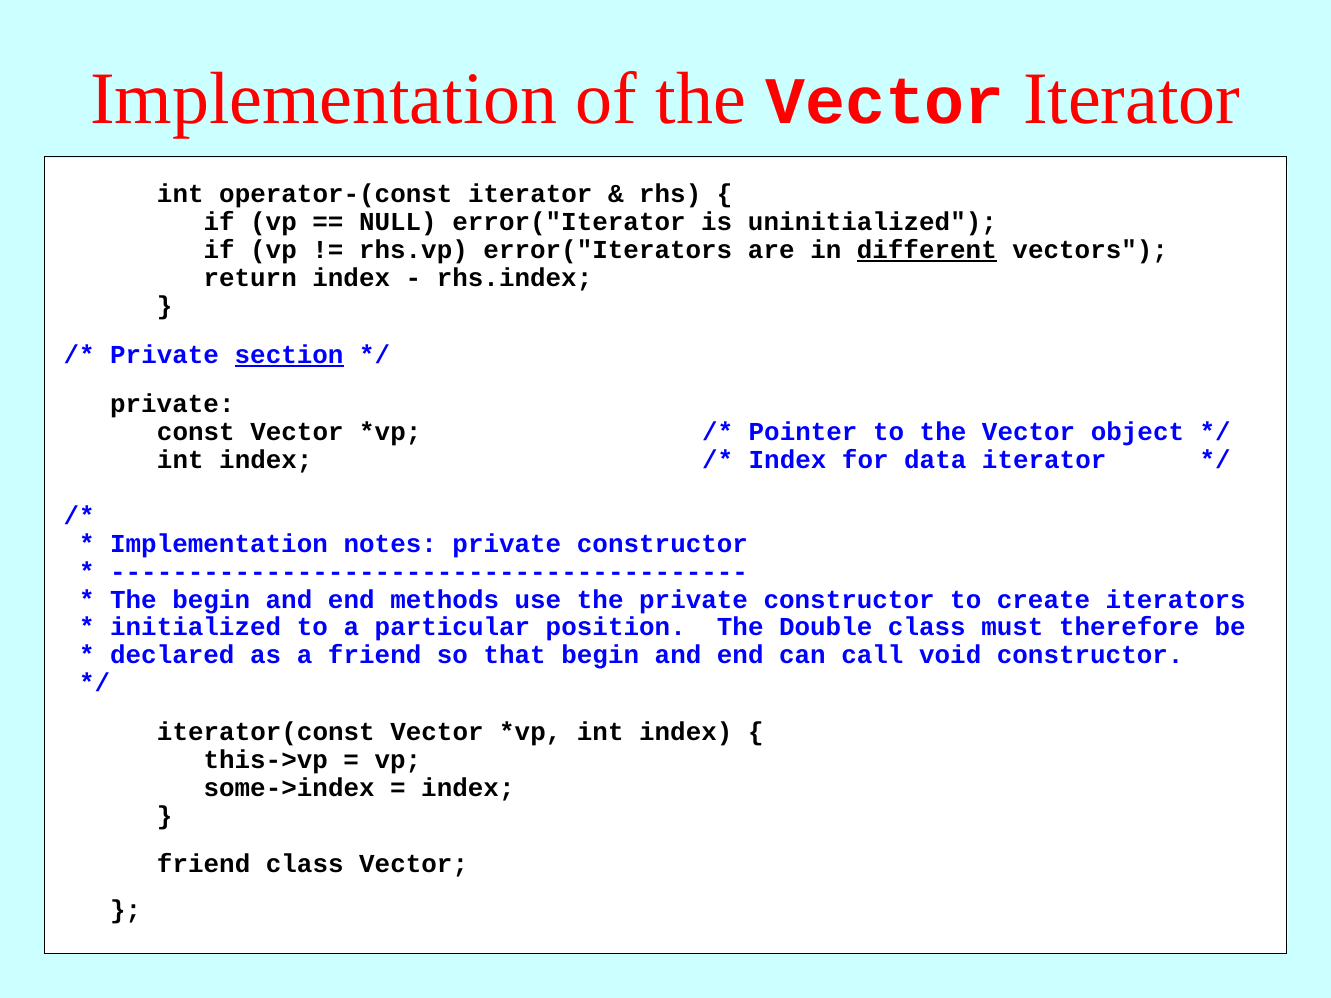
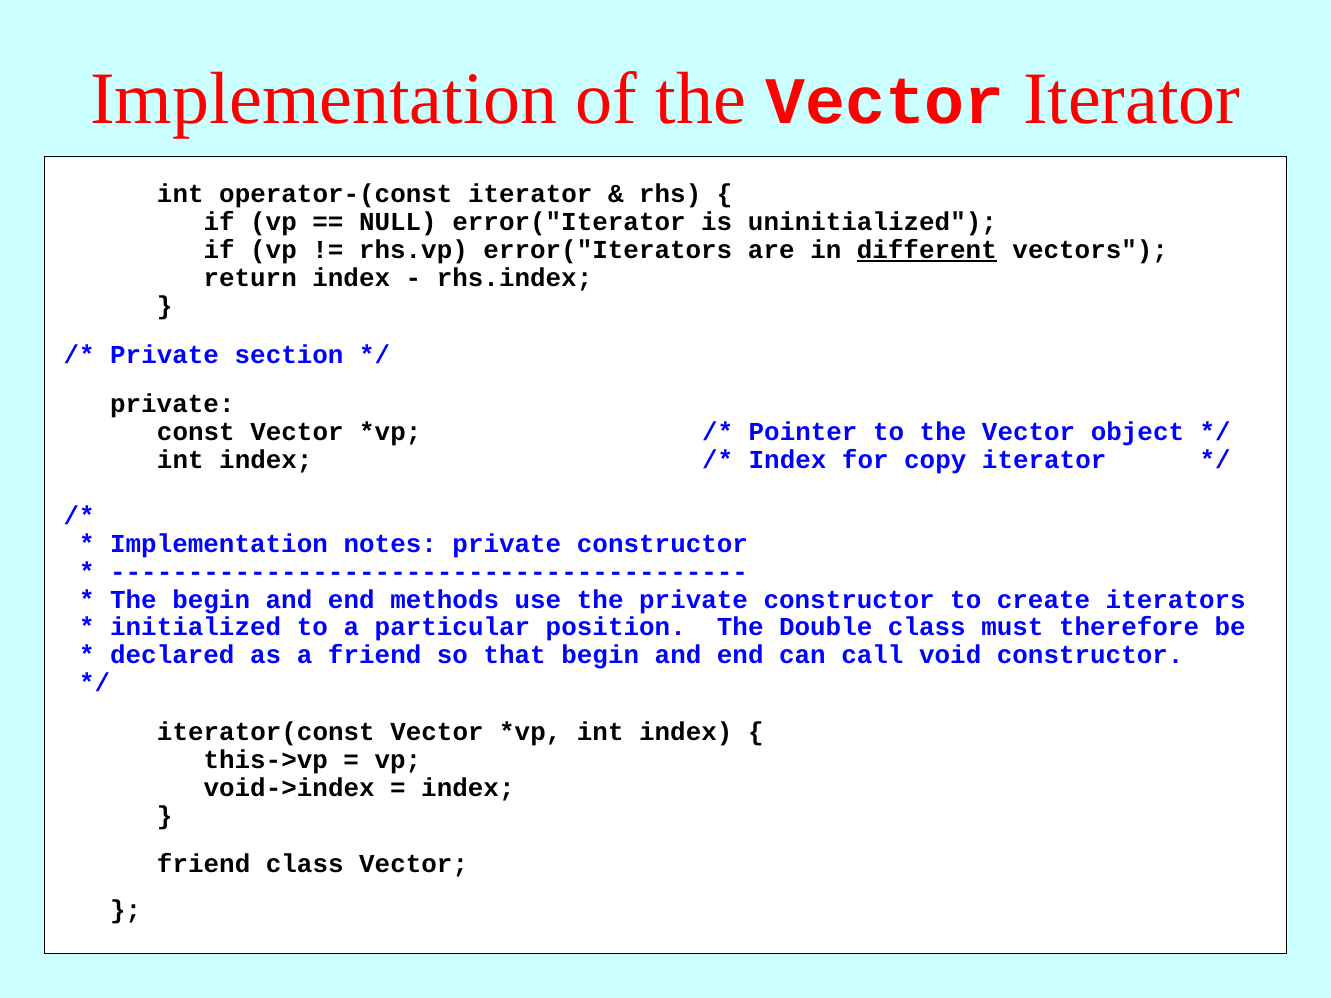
section underline: present -> none (289, 355)
for data: data -> copy (935, 460)
some->index: some->index -> void->index (289, 788)
